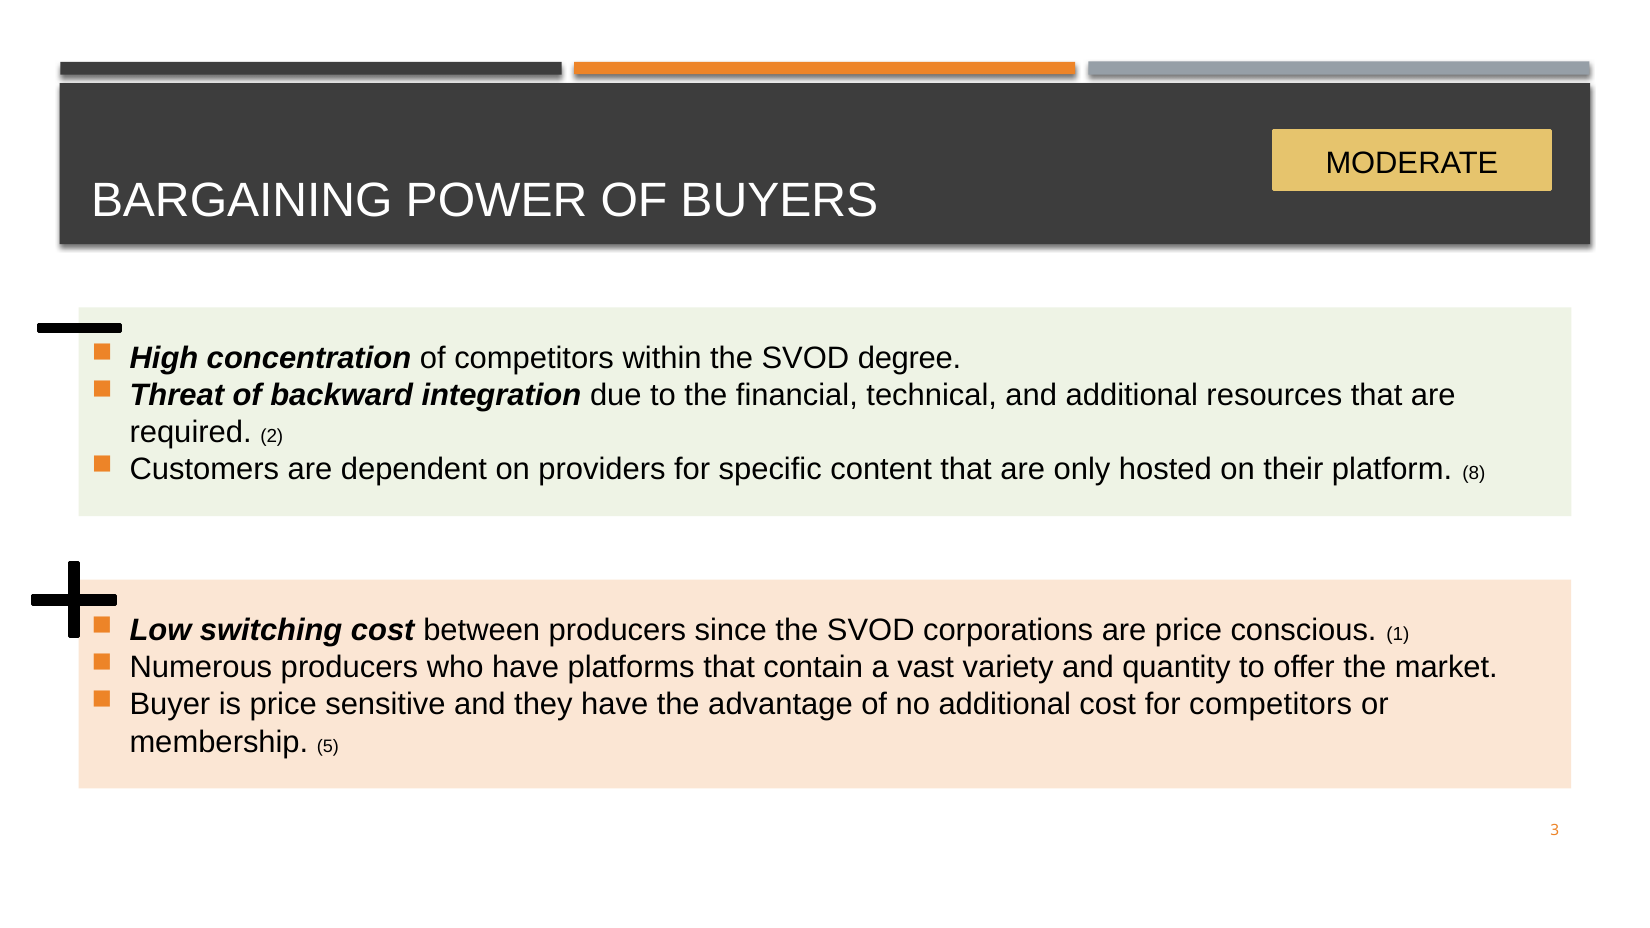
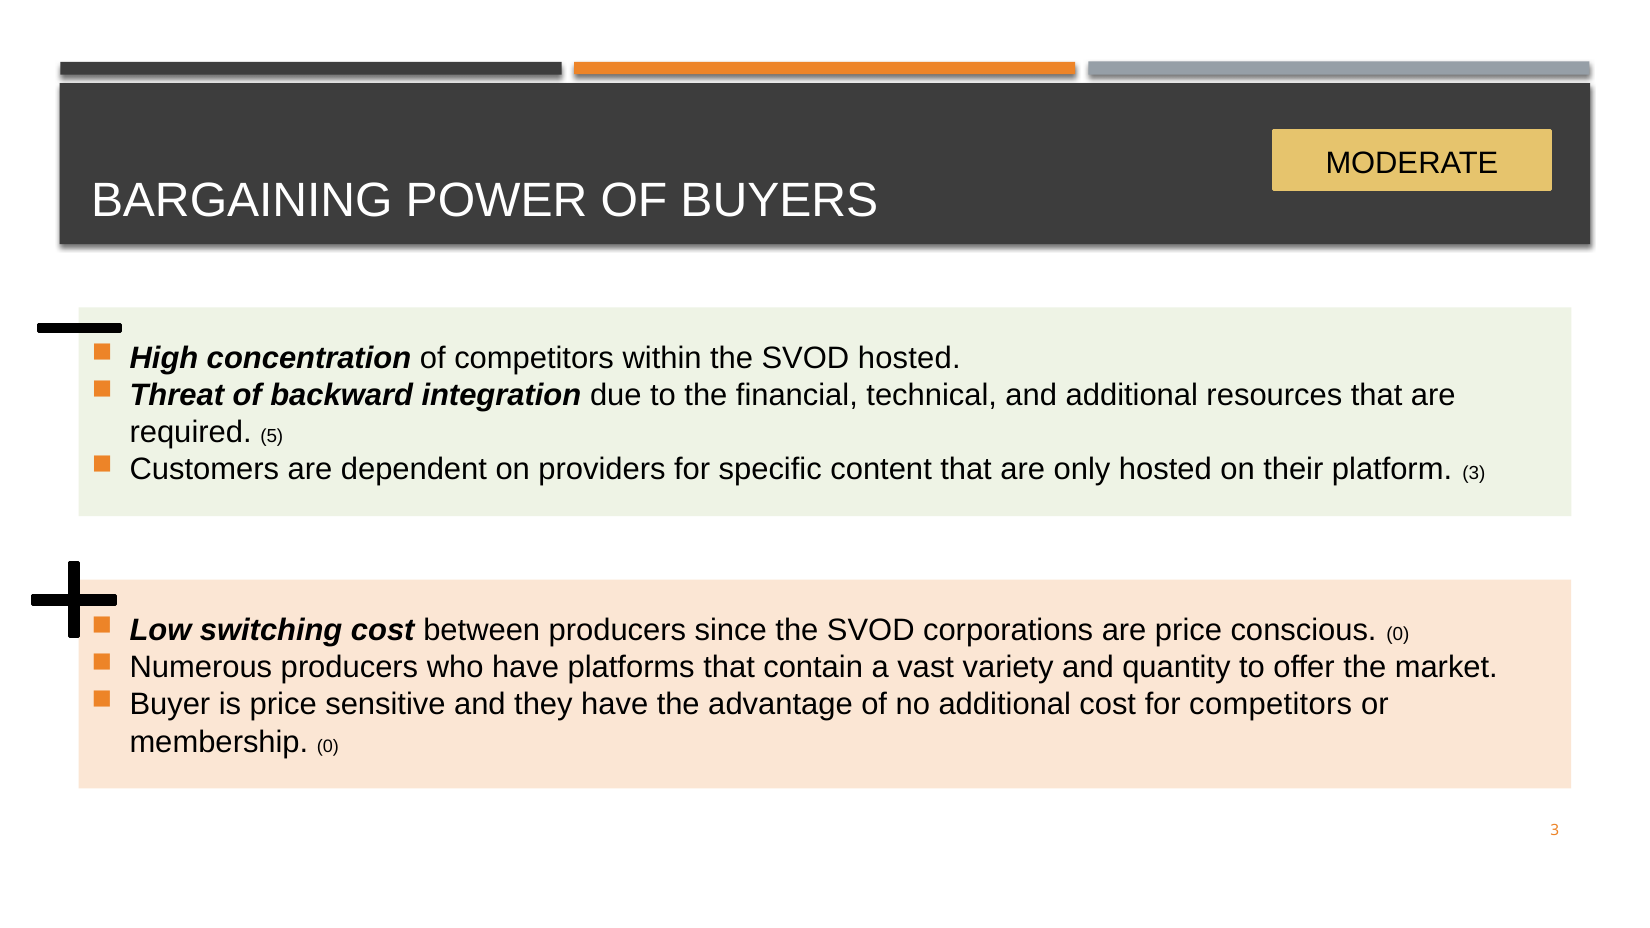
SVOD degree: degree -> hosted (909, 358)
2: 2 -> 5 (272, 436)
platform 8: 8 -> 3 (1474, 474)
conscious 1: 1 -> 0 (1398, 635)
membership 5: 5 -> 0 (328, 746)
